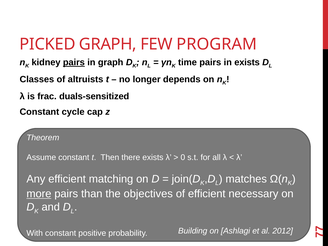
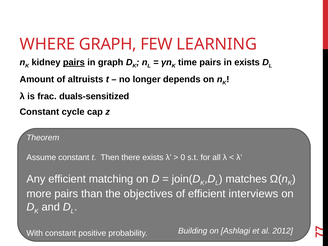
PICKED: PICKED -> WHERE (47, 44)
PROGRAM: PROGRAM -> LEARNING (217, 44)
Classes: Classes -> Amount (37, 79)
more underline: present -> none (39, 194)
necessary: necessary -> interviews (253, 194)
